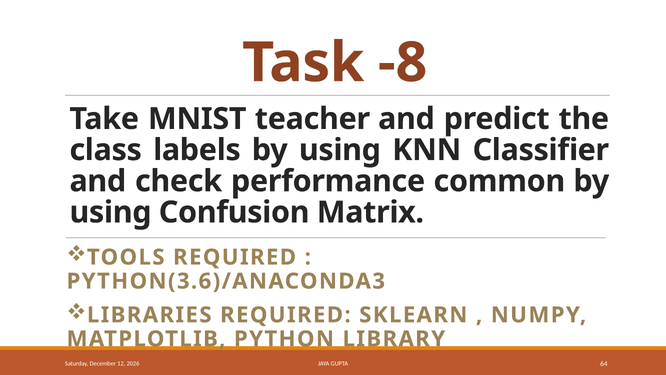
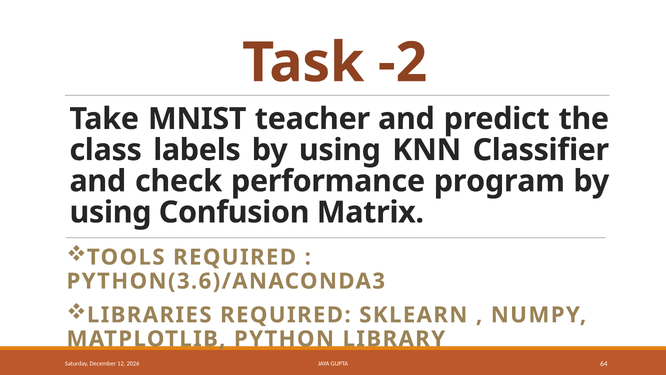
-8: -8 -> -2 (403, 63)
common: common -> program (499, 181)
